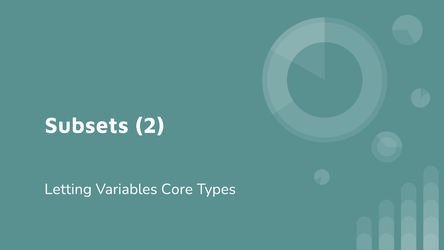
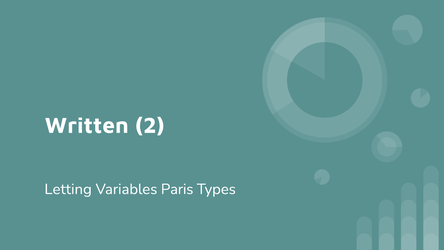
Subsets: Subsets -> Written (87, 125)
Core: Core -> Paris (177, 189)
